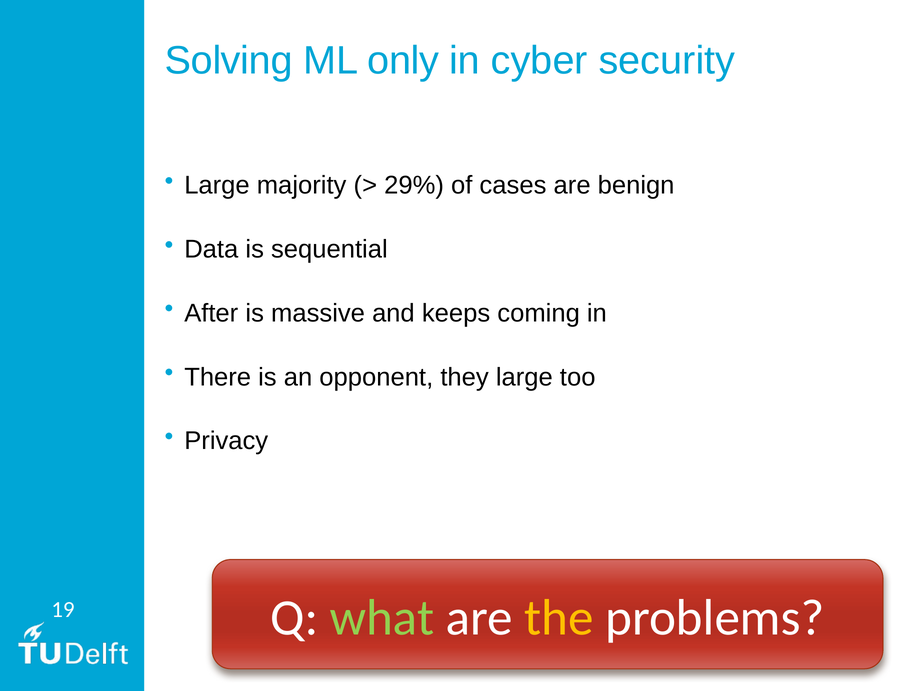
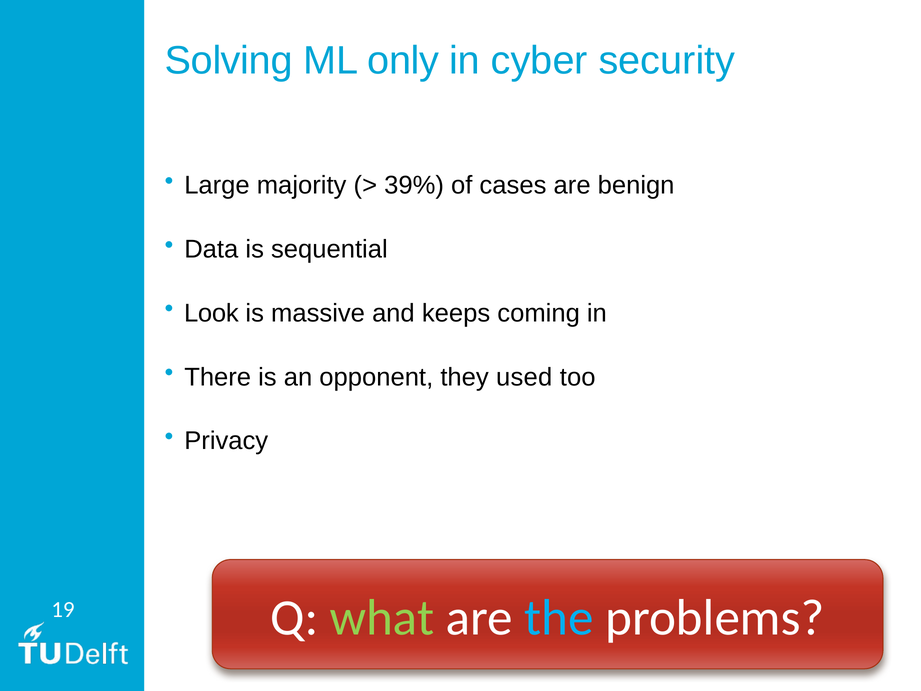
29%: 29% -> 39% (414, 185)
After: After -> Look (211, 313)
they large: large -> used (524, 377)
the colour: yellow -> light blue (559, 618)
